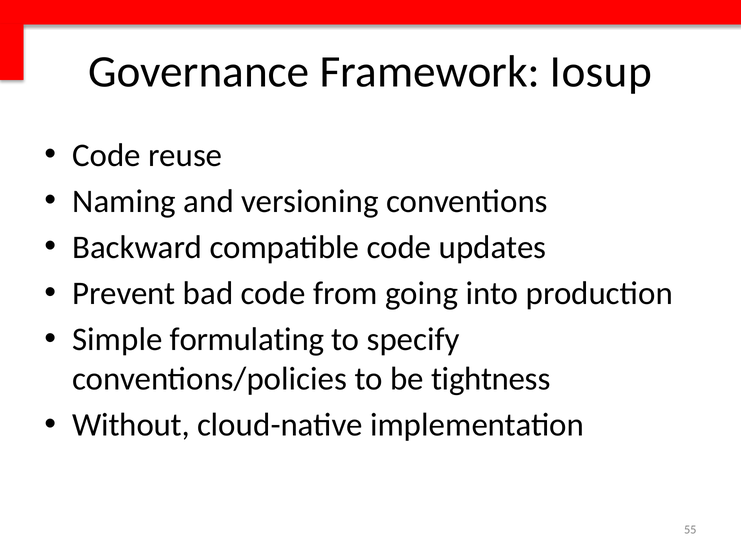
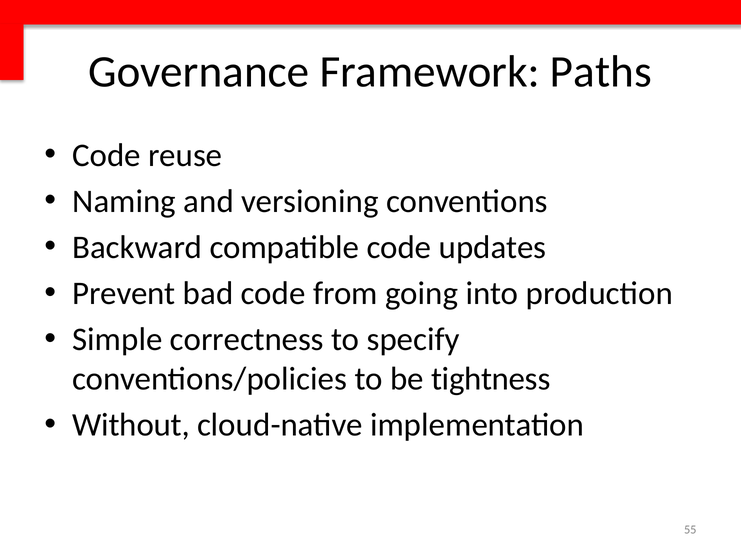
Iosup: Iosup -> Paths (601, 72)
formulating: formulating -> correctness (247, 340)
